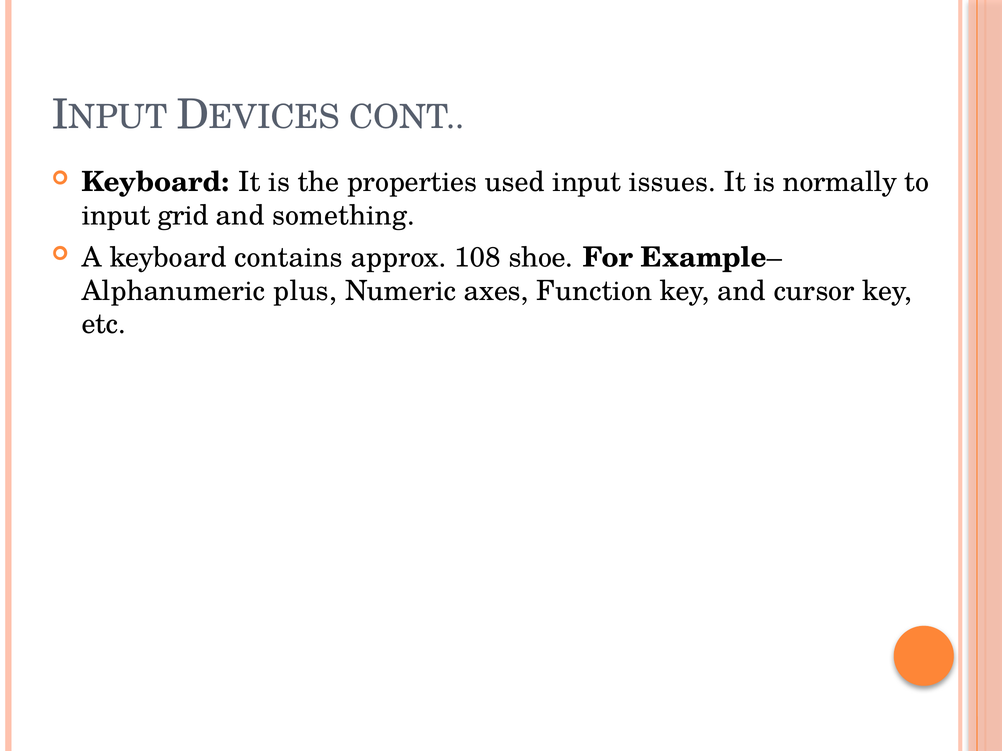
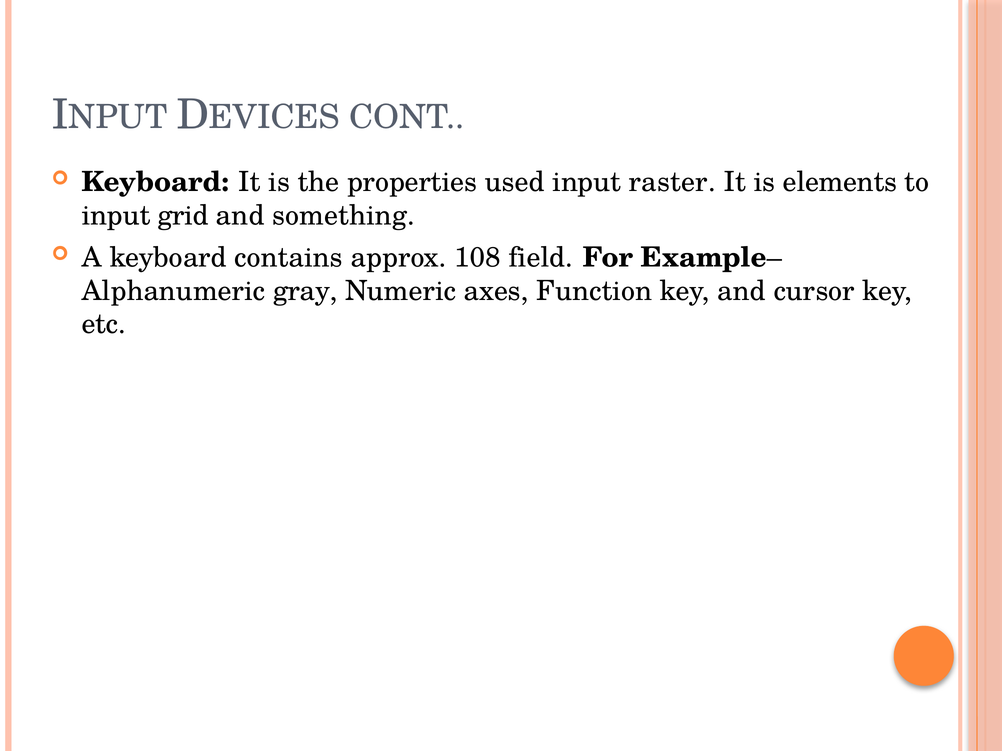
issues: issues -> raster (672, 182)
normally: normally -> elements (840, 182)
shoe: shoe -> field (541, 258)
plus: plus -> gray (305, 291)
